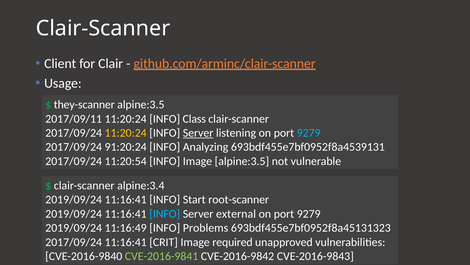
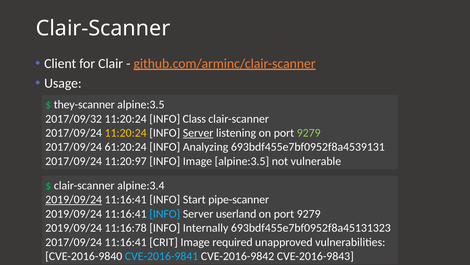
2017/09/11: 2017/09/11 -> 2017/09/32 (74, 119)
9279 colour: light blue -> light green (309, 133)
91:20:24: 91:20:24 -> 61:20:24 (126, 147)
11:20:54: 11:20:54 -> 11:20:97 (126, 161)
2019/09/24 underline: none -> present (74, 199)
root-scanner: root-scanner -> pipe-scanner (239, 199)
external: external -> userland (236, 213)
11:16:49: 11:16:49 -> 11:16:78 (126, 227)
Problems: Problems -> Internally (206, 227)
CVE-2016-9841 colour: light green -> light blue (162, 256)
